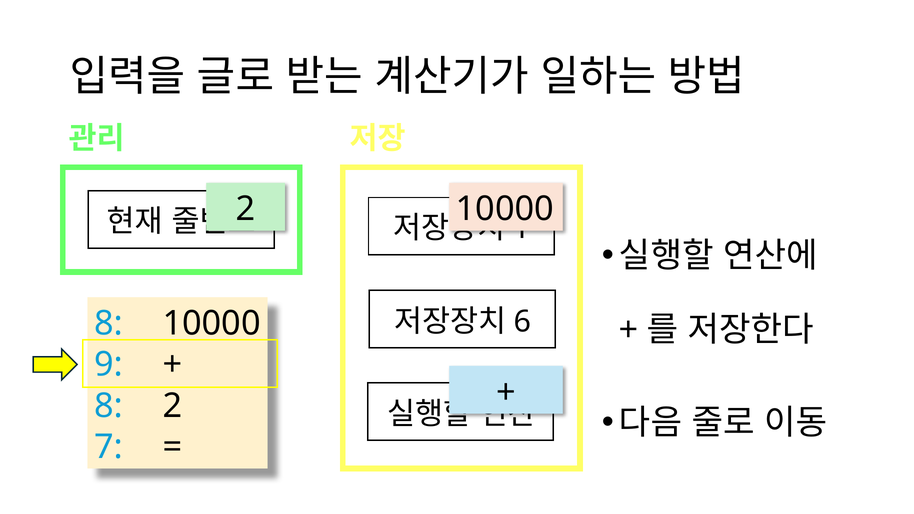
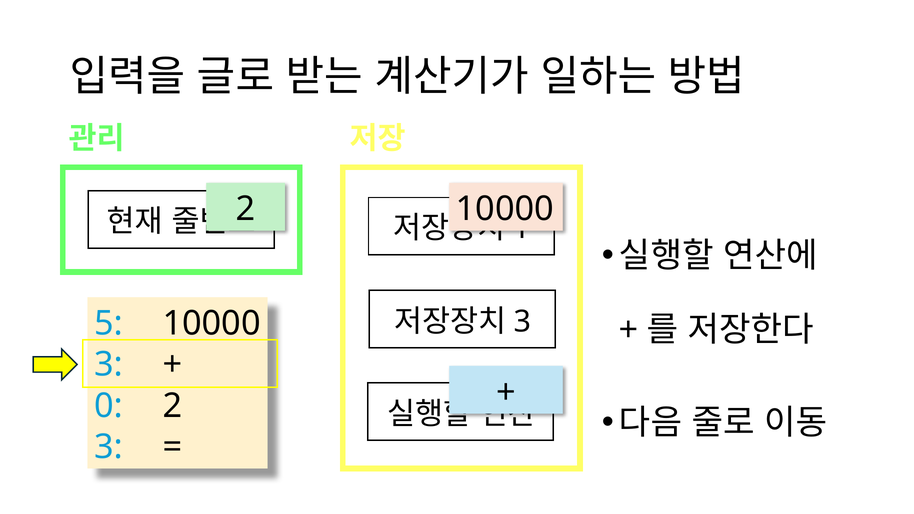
6: 6 -> 3 (522, 322)
8: 8 -> 5 (109, 324)
9: 9 -> 3 (109, 365)
8: 8 -> 0 (109, 406)
7: 7 -> 3 (109, 447)
